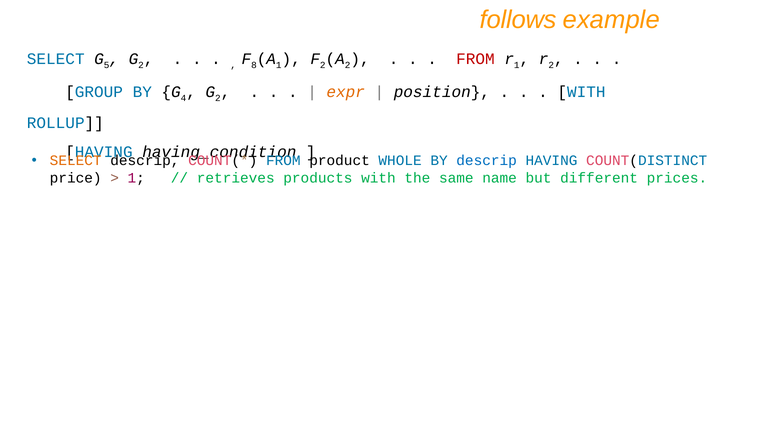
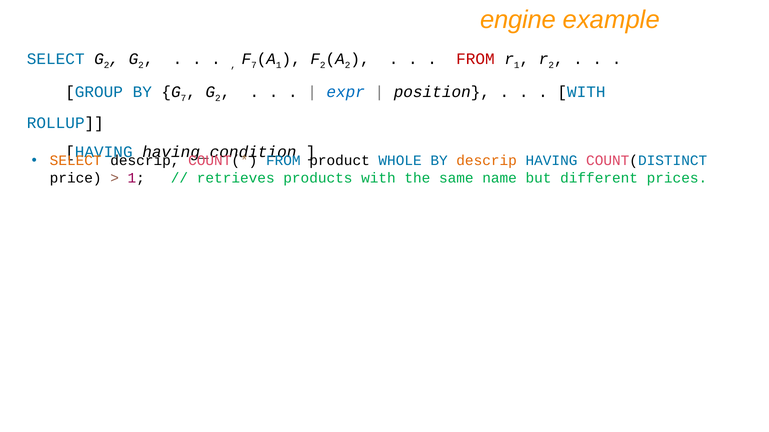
follows: follows -> engine (518, 20)
5: 5 -> 2 (107, 65)
8: 8 -> 7 (254, 65)
4: 4 -> 7 (183, 98)
expr colour: orange -> blue (346, 92)
descrip colour: blue -> orange (487, 161)
